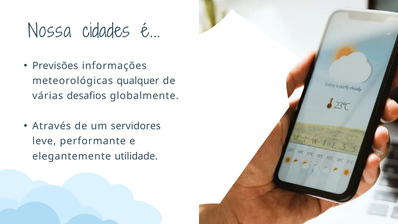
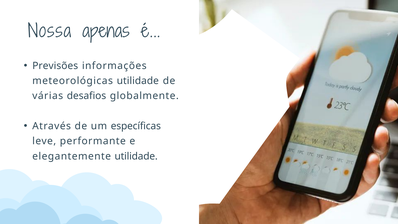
cidades: cidades -> apenas (106, 31)
meteorológicas qualquer: qualquer -> utilidade (138, 81)
servidores: servidores -> específicas (136, 126)
